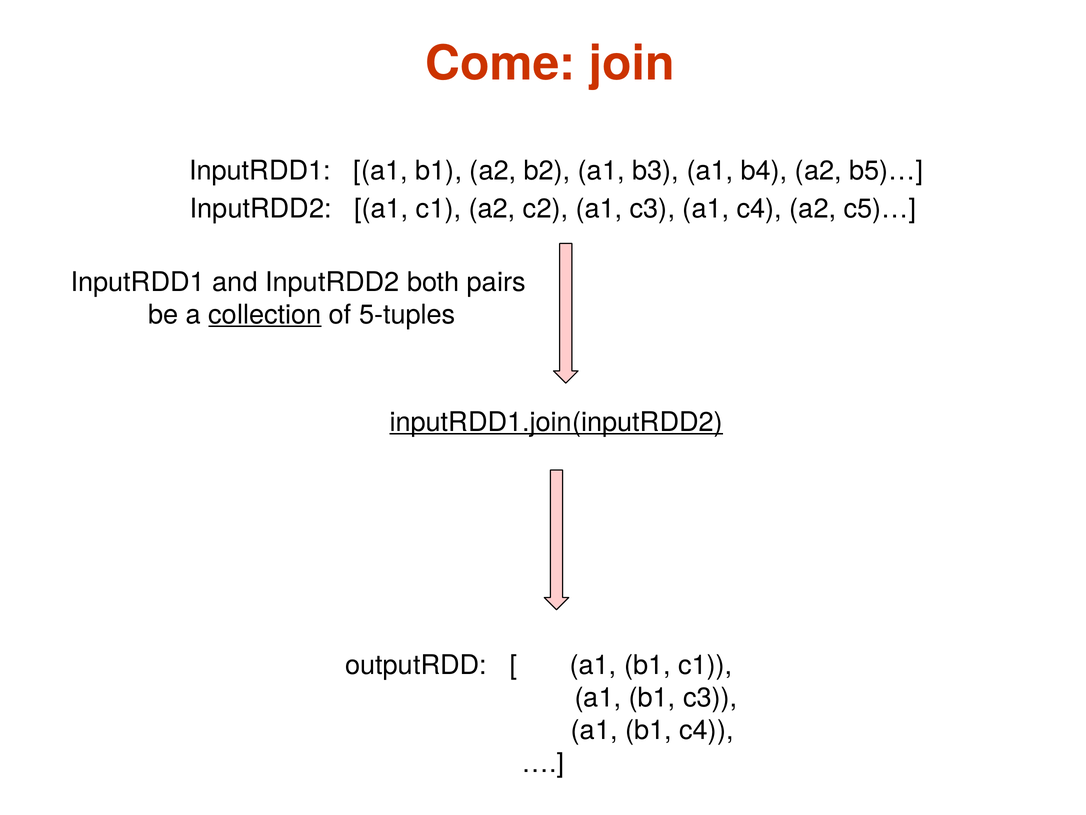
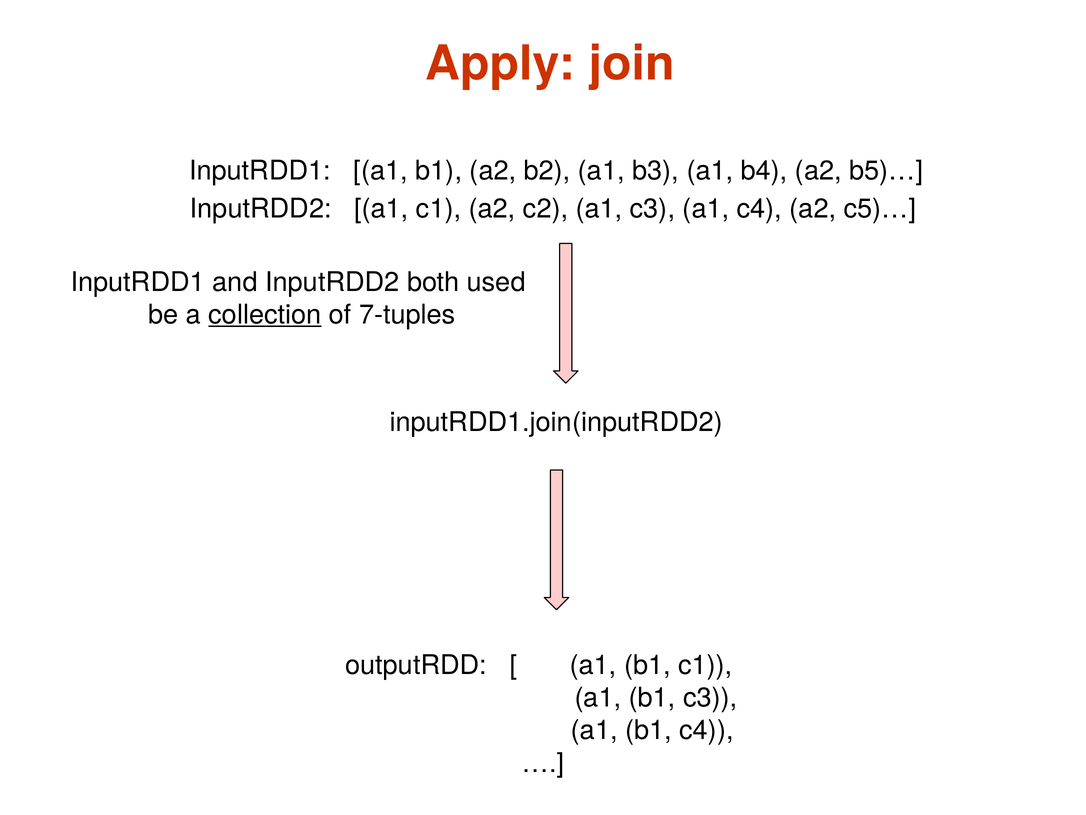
Come: Come -> Apply (500, 64)
pairs: pairs -> used (496, 282)
5-tuples: 5-tuples -> 7-tuples (407, 315)
inputRDD1.join(inputRDD2 underline: present -> none (556, 422)
